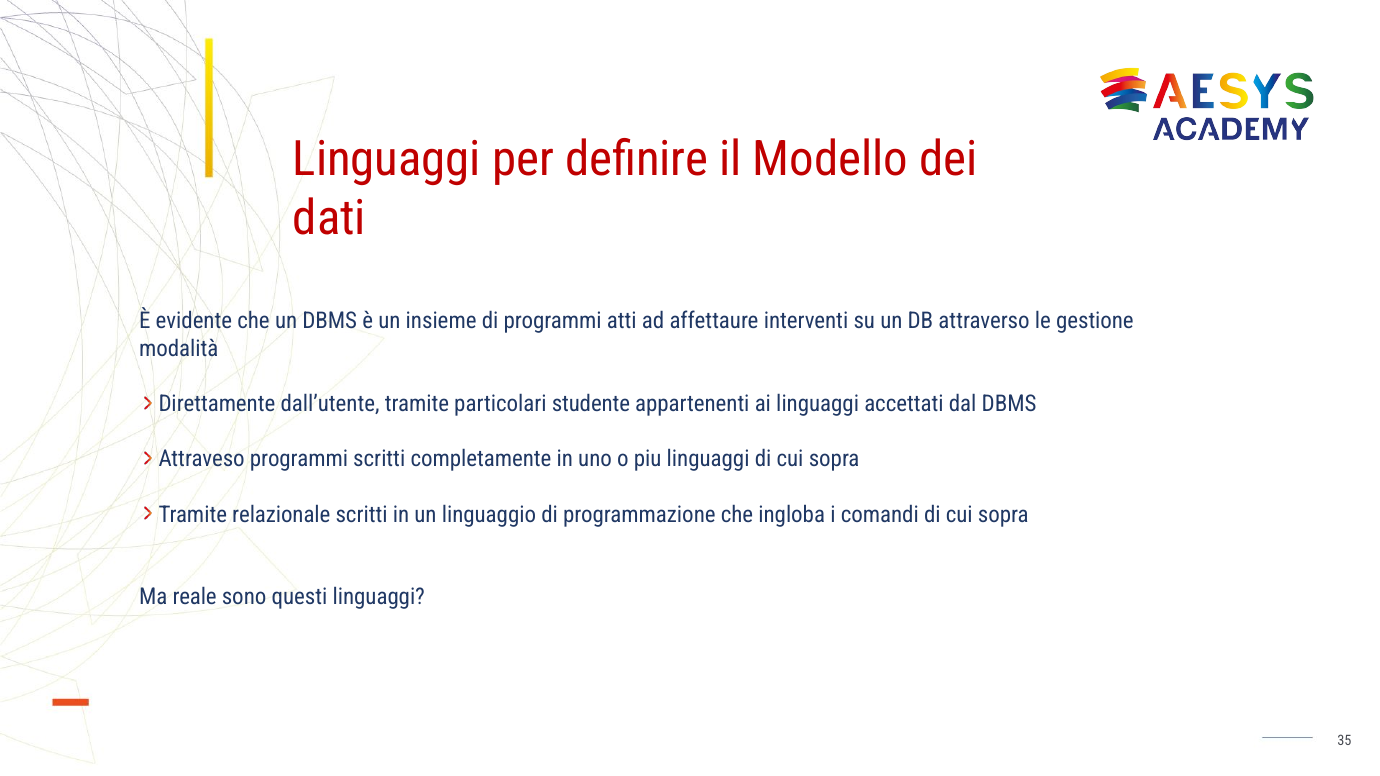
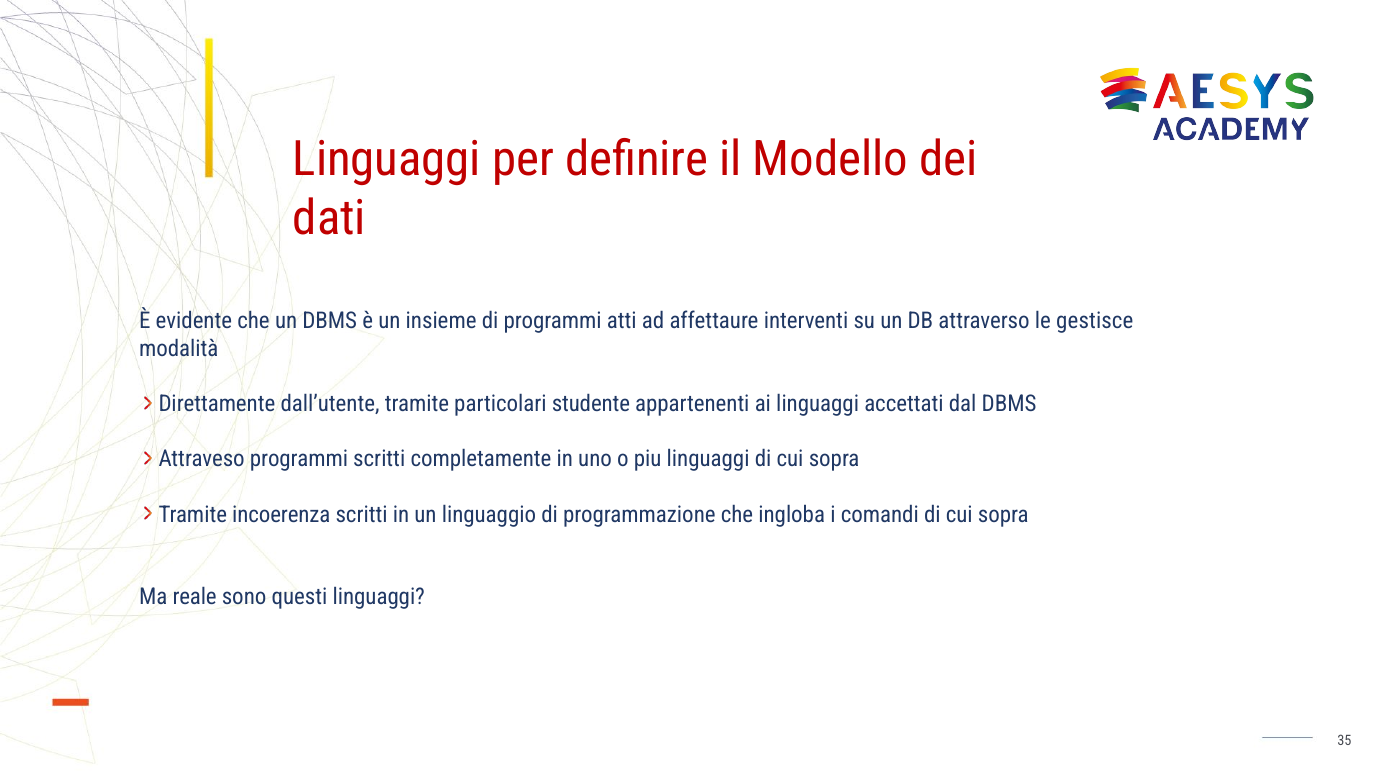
gestione: gestione -> gestisce (1095, 321)
relazionale: relazionale -> incoerenza (281, 515)
